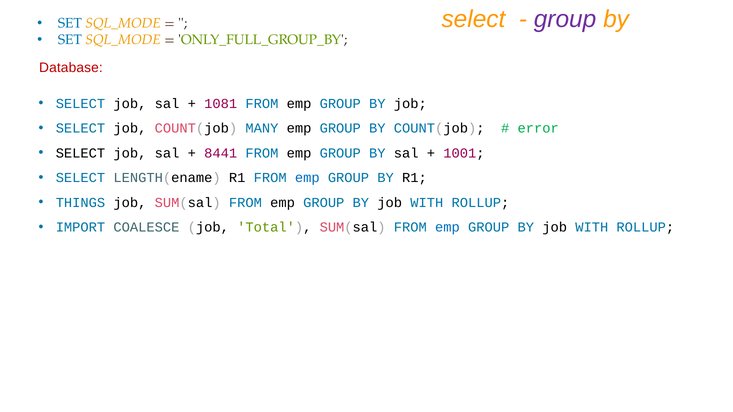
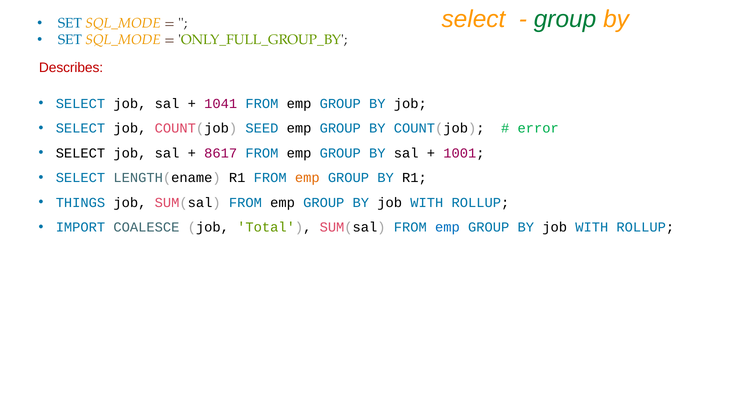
group colour: purple -> green (565, 19)
Database: Database -> Describes (71, 68)
1081: 1081 -> 1041 (221, 104)
MANY: MANY -> SEED (262, 128)
8441: 8441 -> 8617 (221, 153)
emp colour: blue -> orange (307, 178)
